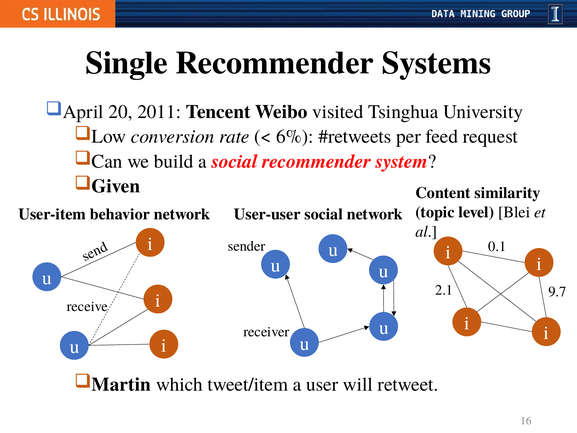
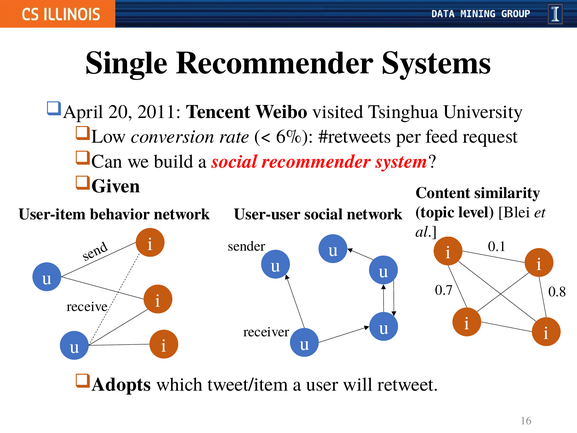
2.1: 2.1 -> 0.7 (444, 290)
9.7: 9.7 -> 0.8 (557, 291)
Martin: Martin -> Adopts (121, 384)
